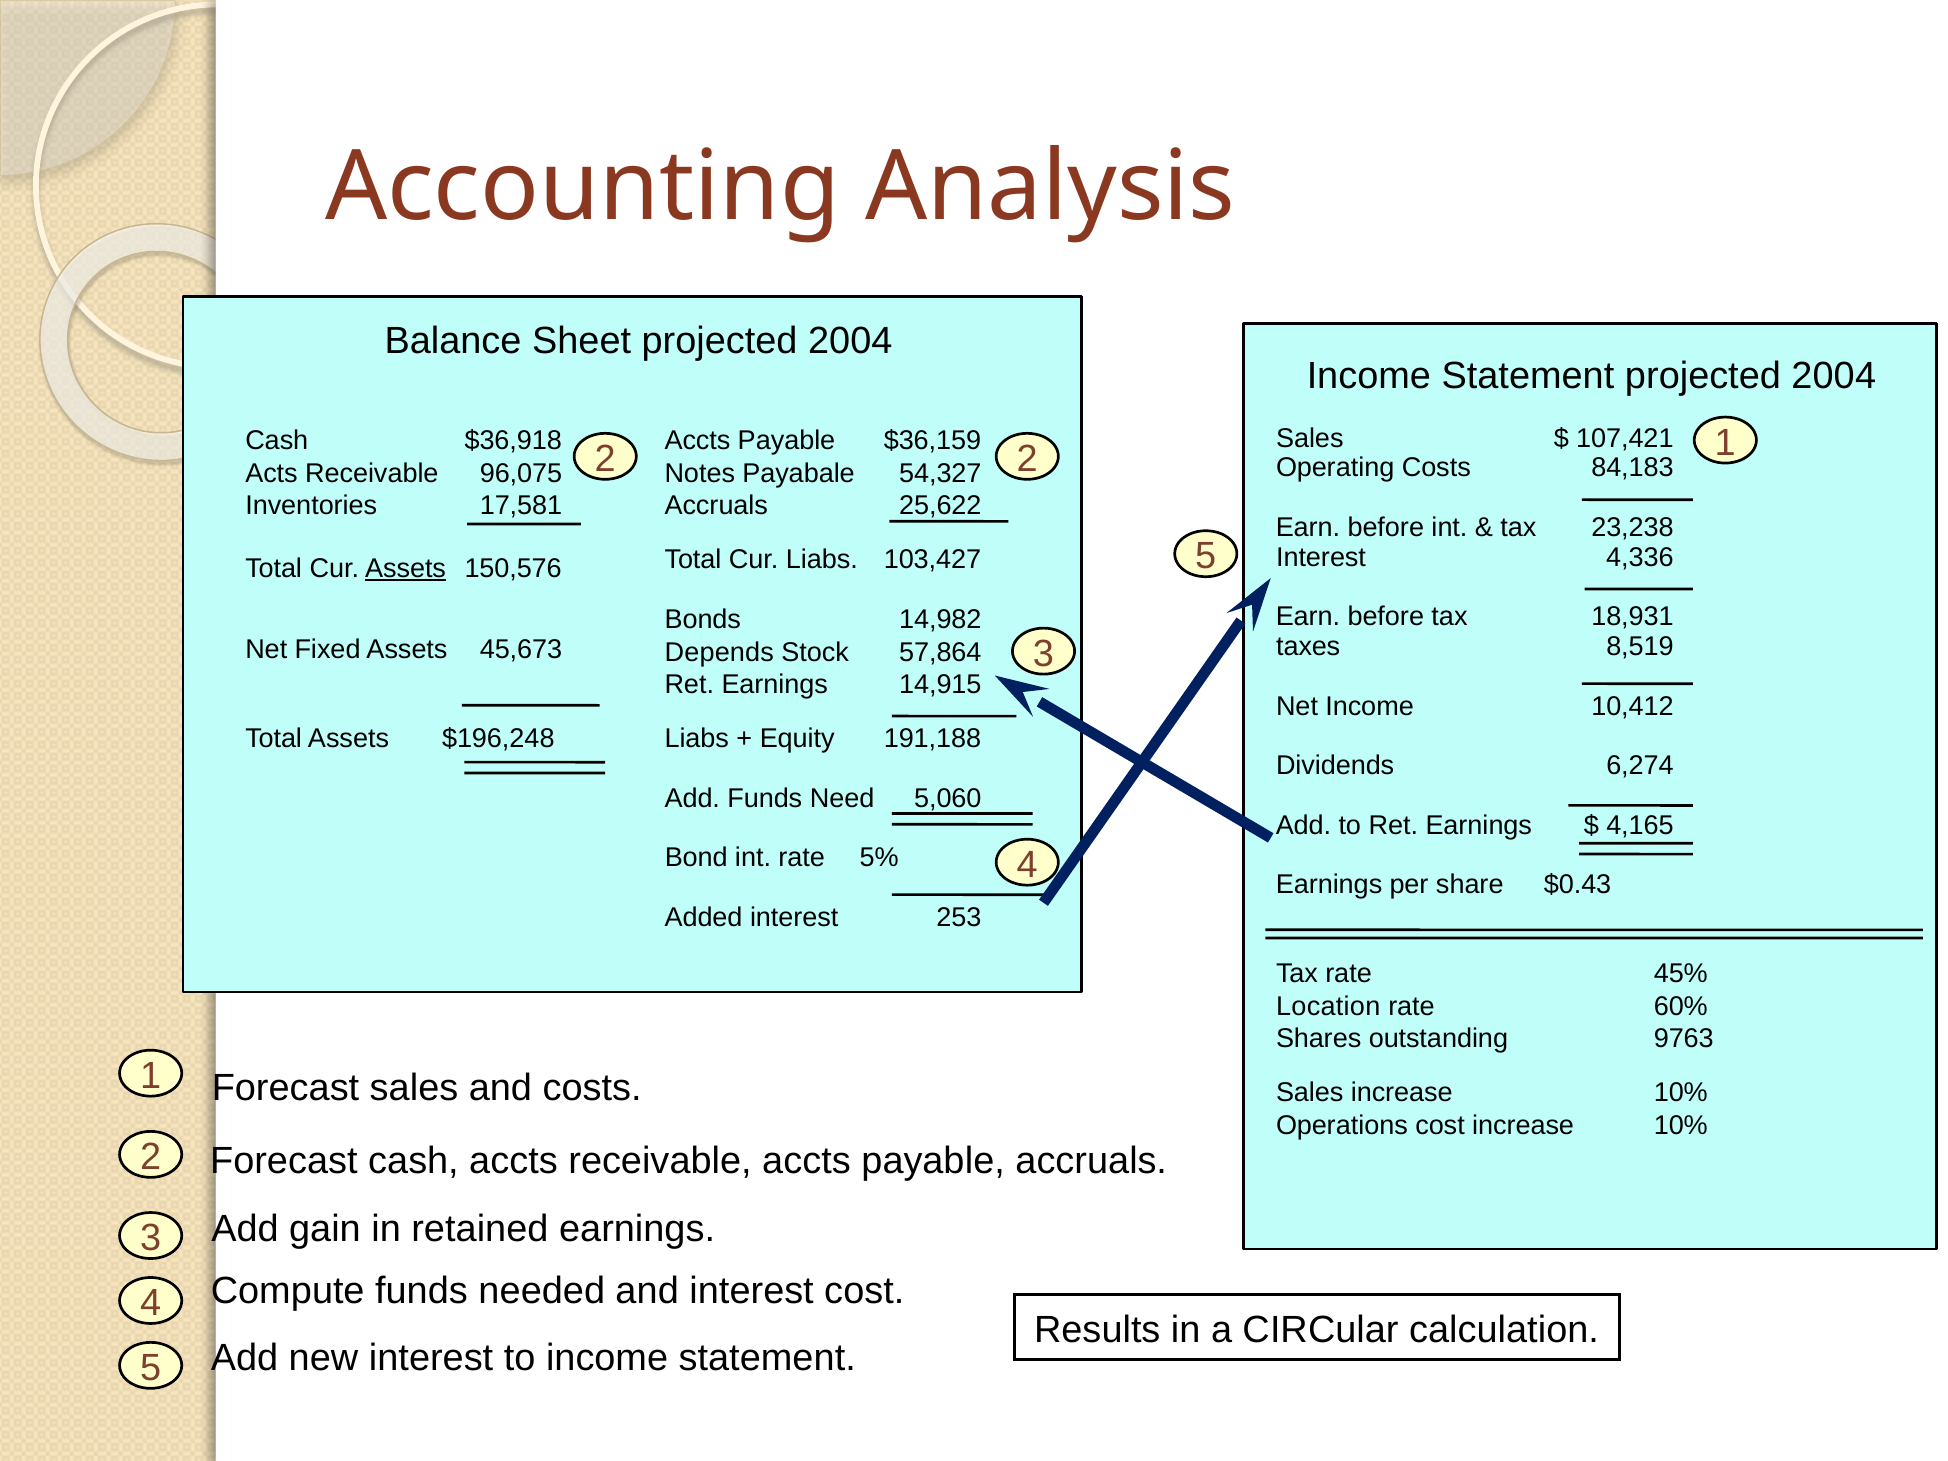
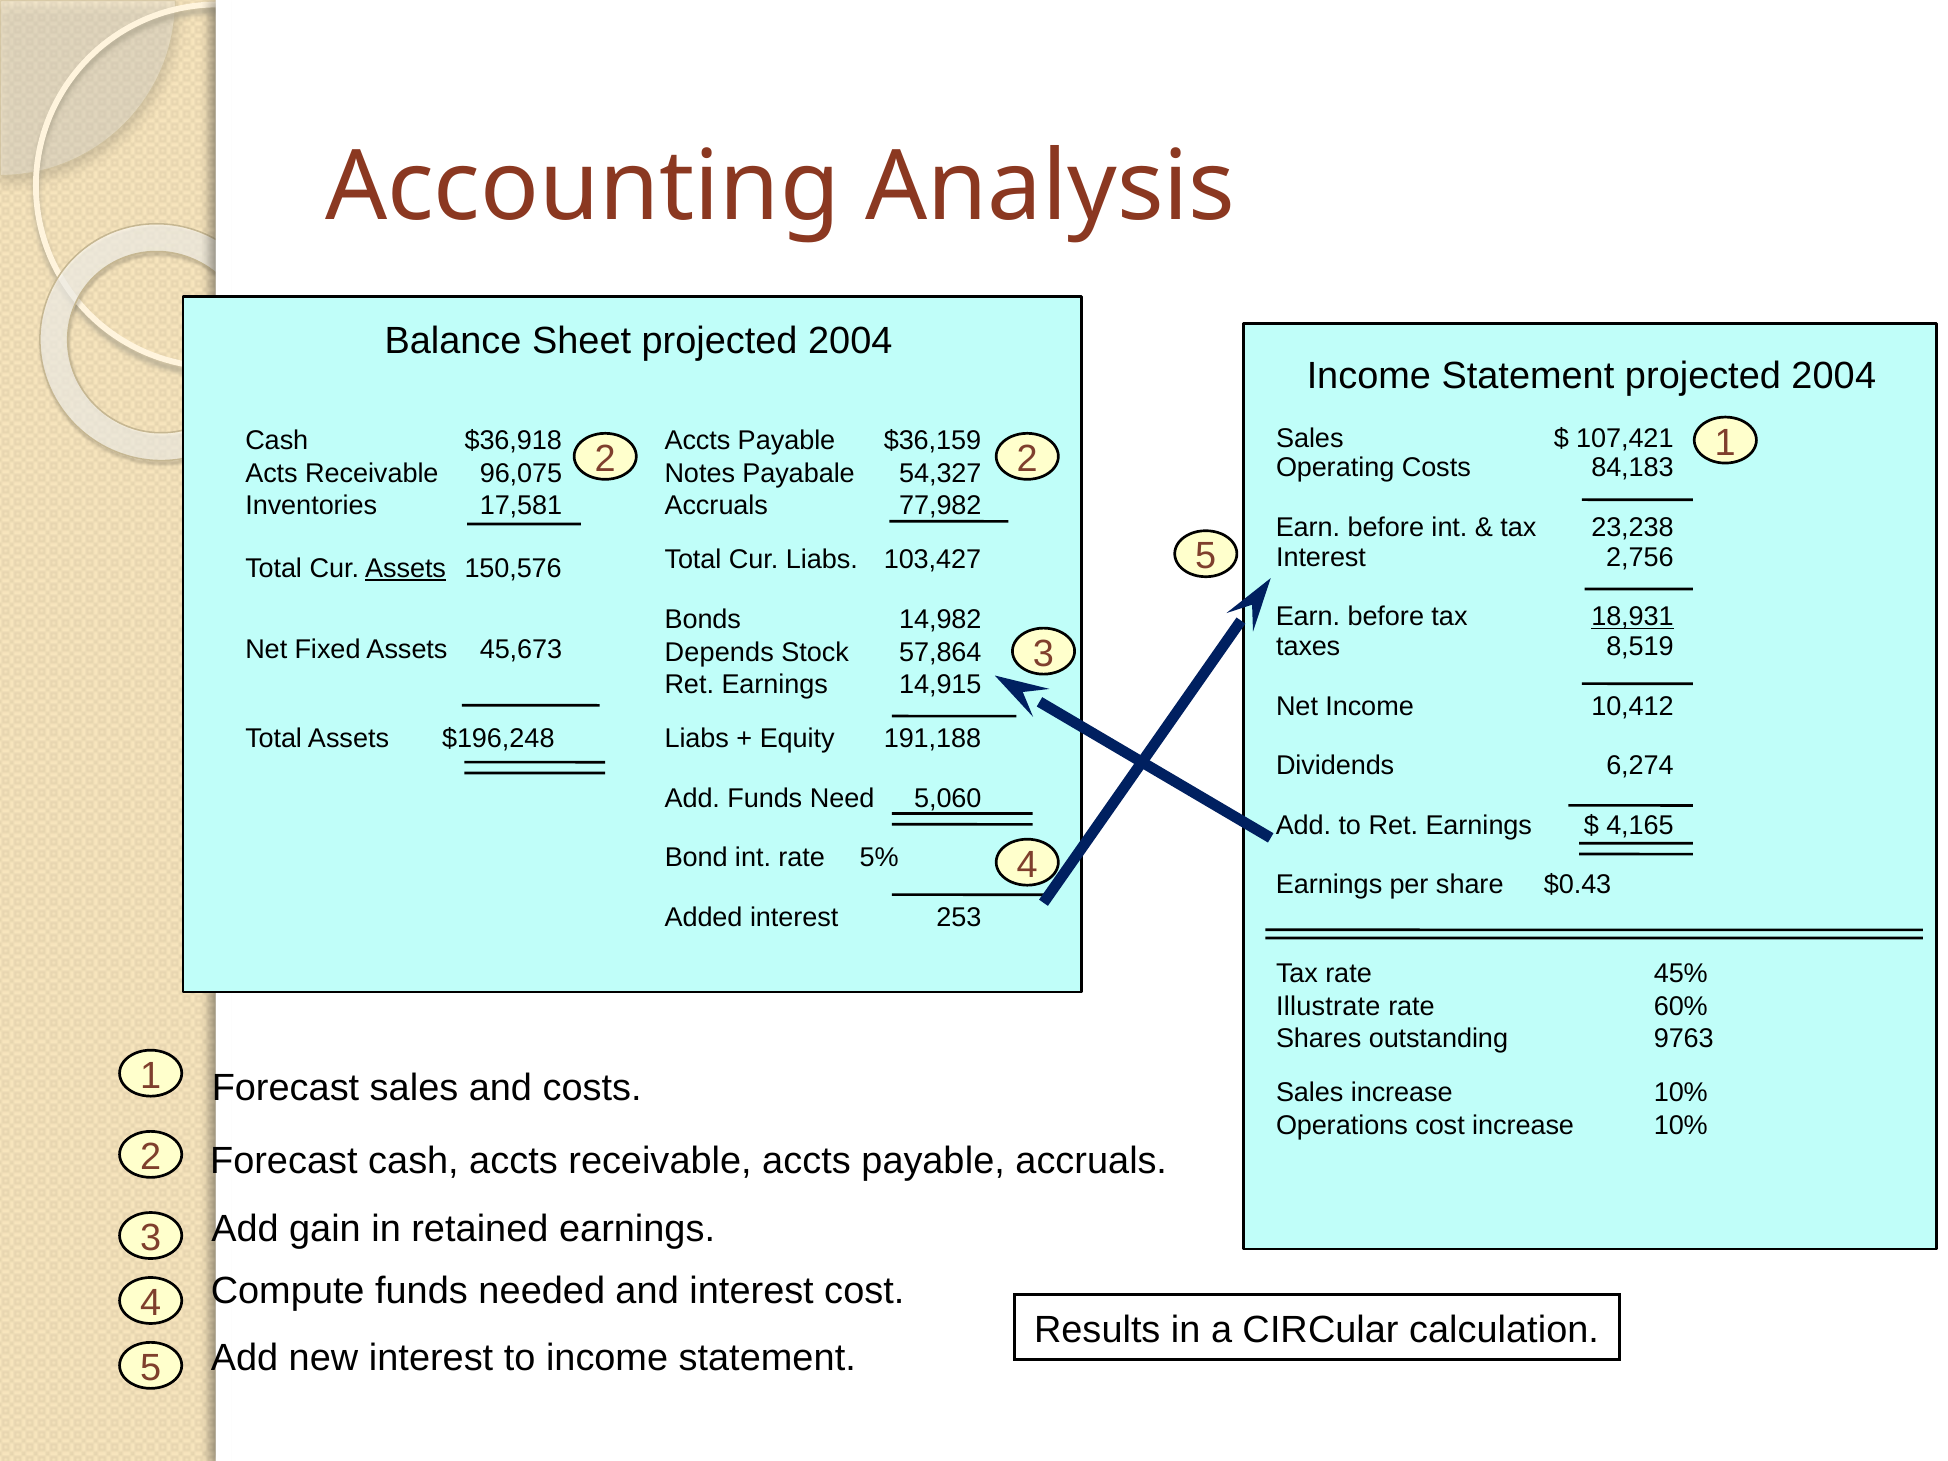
25,622: 25,622 -> 77,982 (940, 506)
4,336: 4,336 -> 2,756 (1640, 557)
18,931 underline: none -> present (1632, 617)
Location: Location -> Illustrate (1328, 1006)
